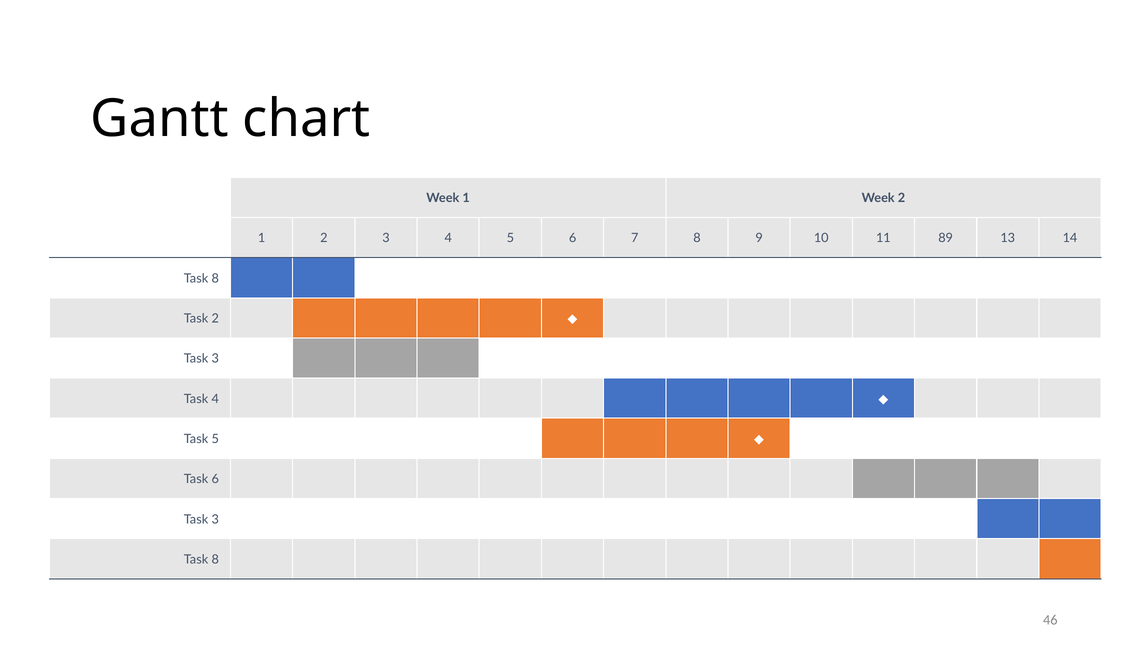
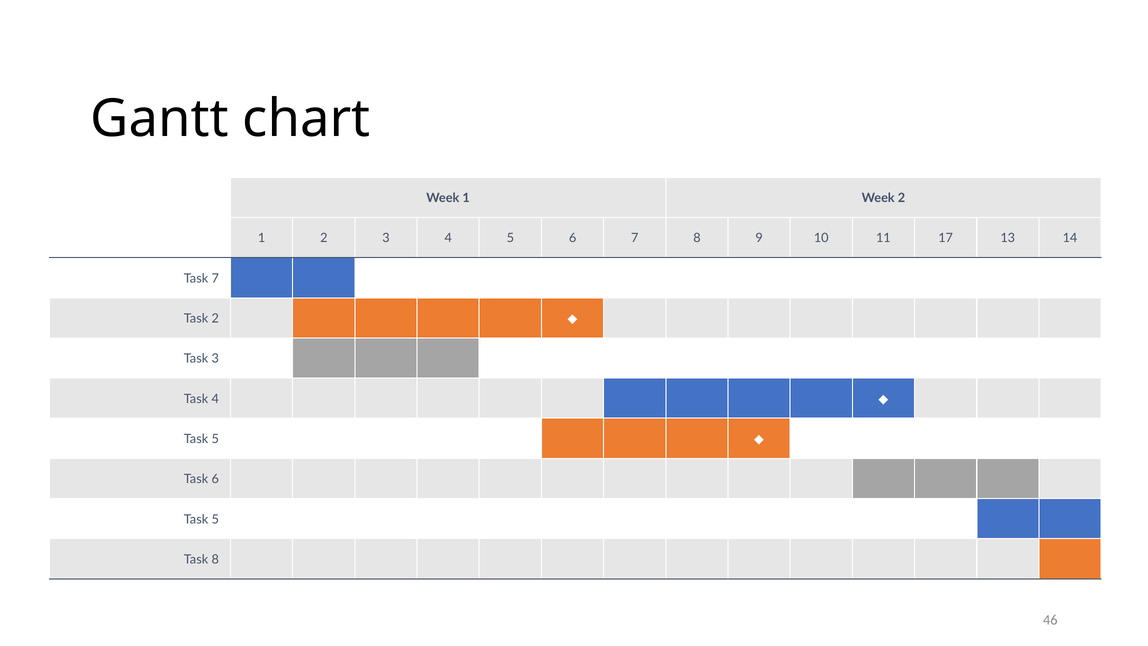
89: 89 -> 17 (946, 238)
8: 8 -> 7 (215, 278)
3: 3 -> 5 (215, 519)
